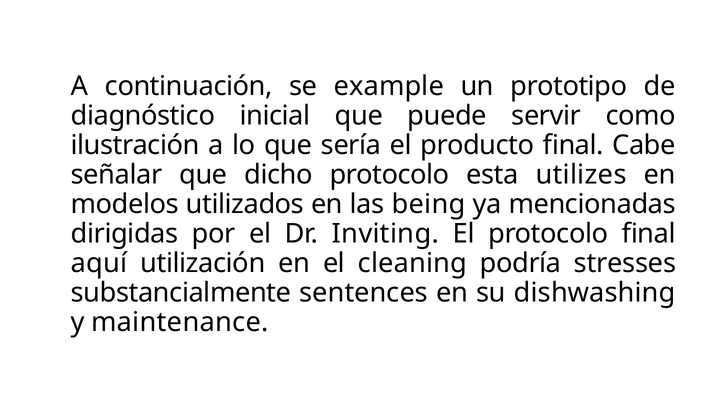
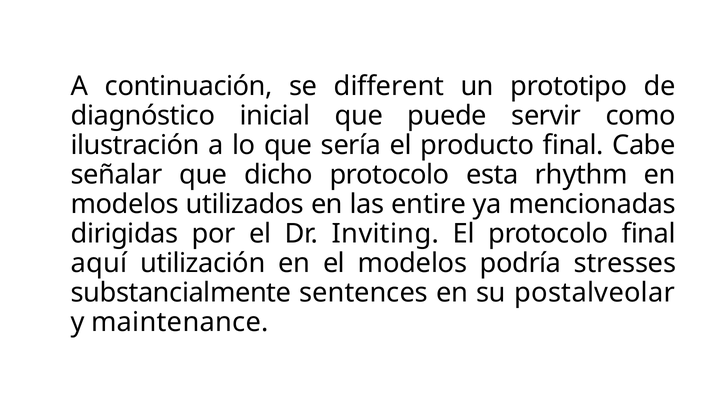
example: example -> different (389, 86)
utilizes: utilizes -> rhythm (581, 175)
being: being -> entire (429, 204)
el cleaning: cleaning -> modelos (413, 263)
dishwashing: dishwashing -> postalveolar (595, 293)
